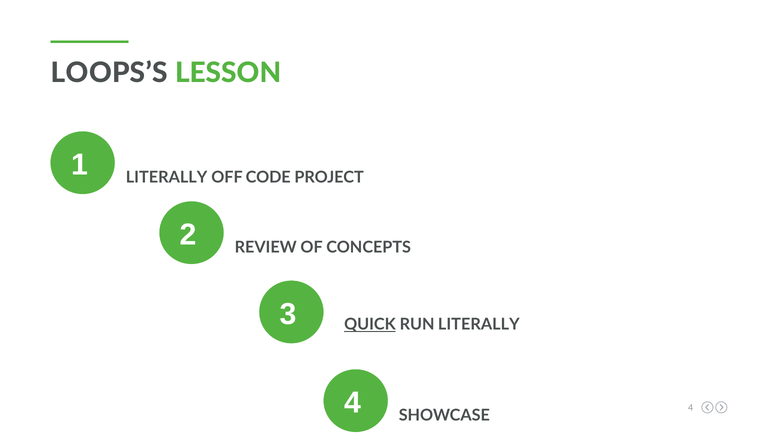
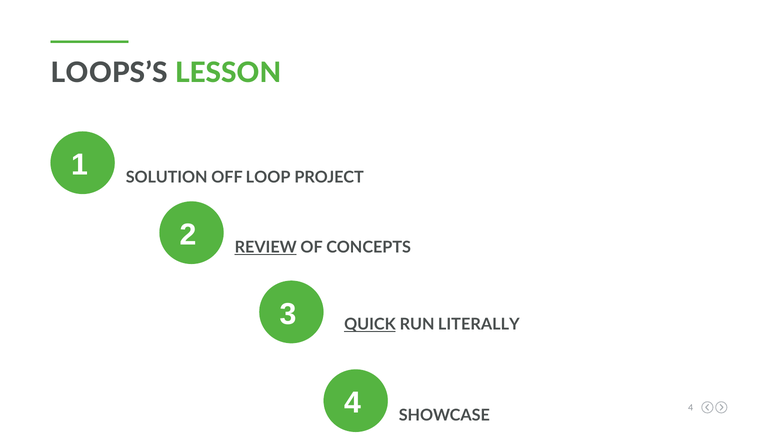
1 LITERALLY: LITERALLY -> SOLUTION (167, 177)
CODE: CODE -> LOOP (268, 177)
REVIEW underline: none -> present (266, 247)
